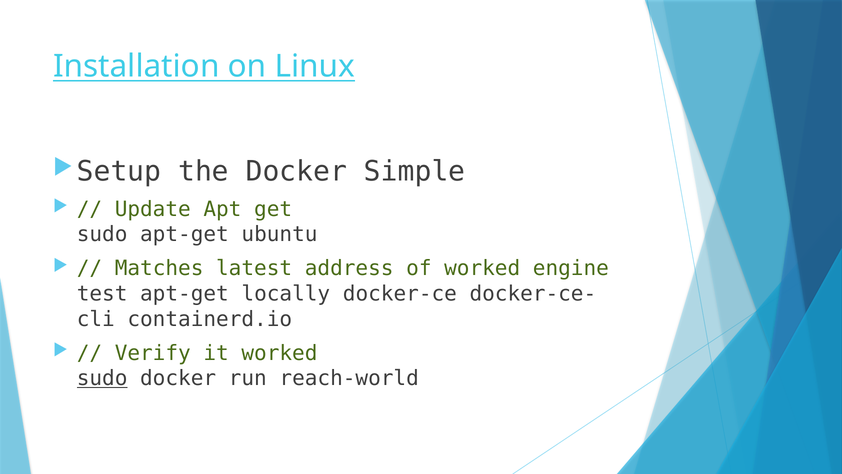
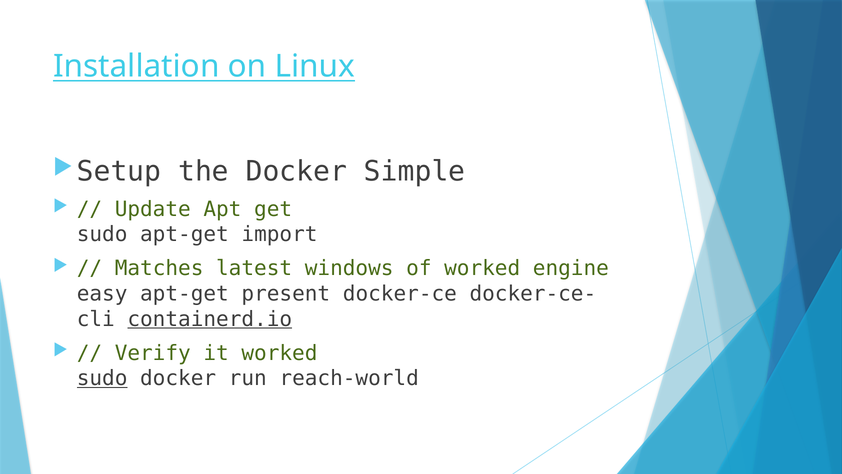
ubuntu: ubuntu -> import (279, 234)
address: address -> windows (349, 268)
test: test -> easy (102, 294)
locally: locally -> present (286, 294)
containerd.io underline: none -> present (210, 319)
